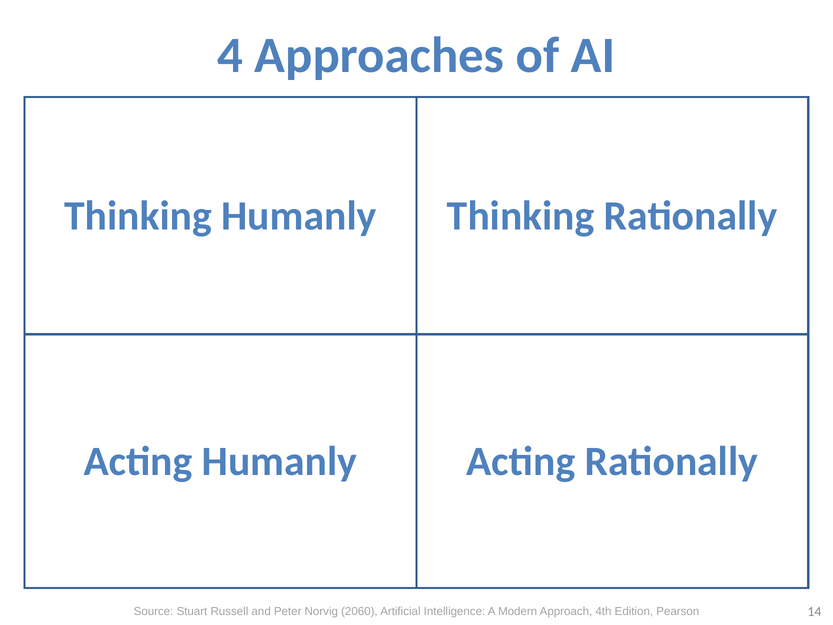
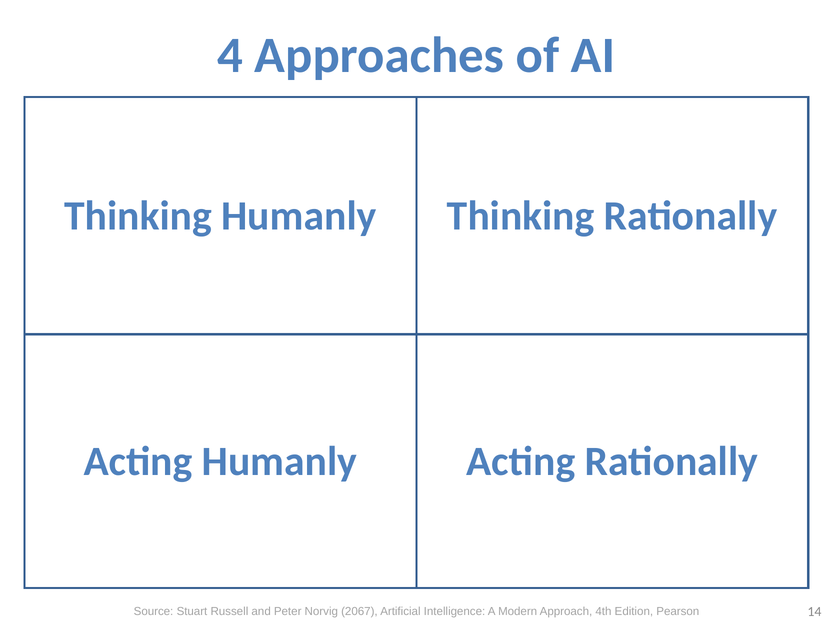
2060: 2060 -> 2067 (359, 611)
